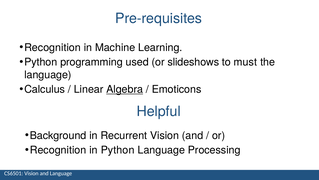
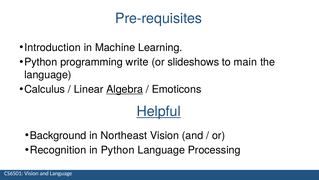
Recognition: Recognition -> Introduction (53, 47)
used: used -> write (137, 62)
must: must -> main (245, 62)
Helpful underline: none -> present (159, 111)
Recurrent: Recurrent -> Northeast (124, 135)
